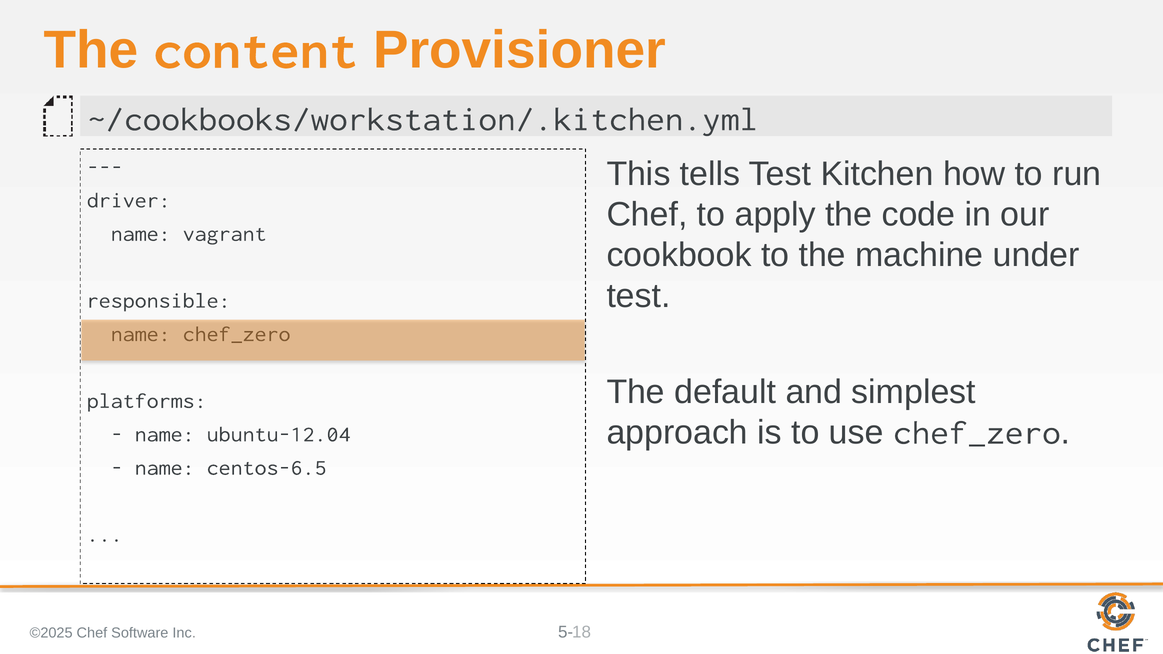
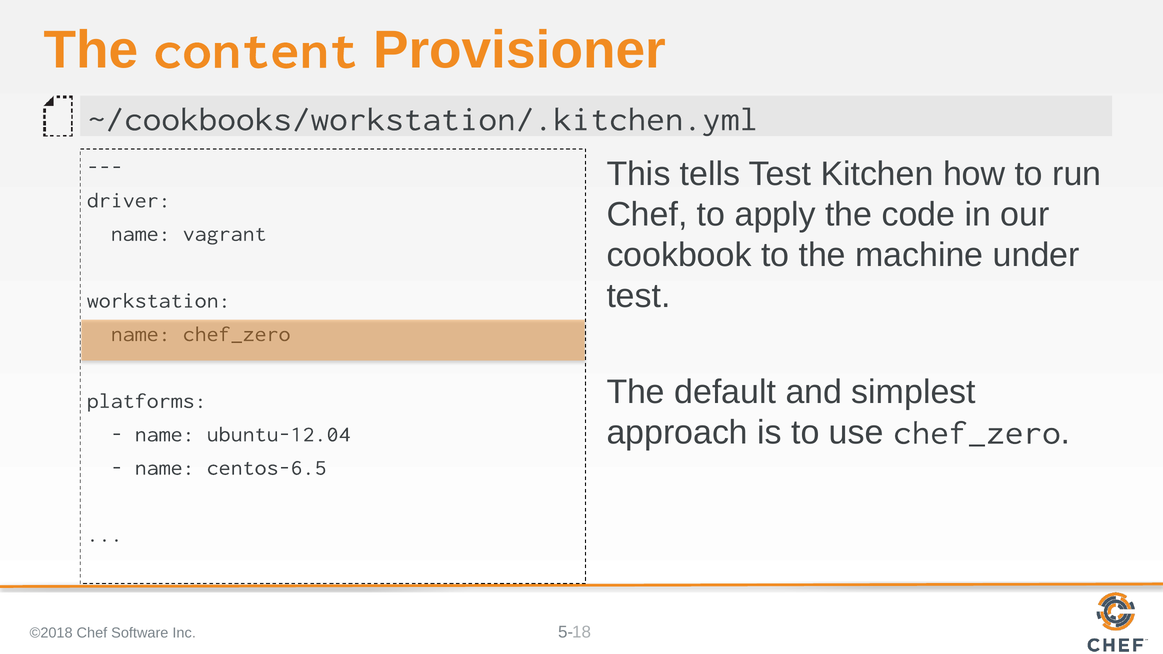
responsible: responsible -> workstation (159, 300)
©2025: ©2025 -> ©2018 (51, 633)
